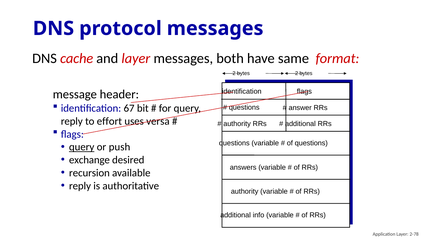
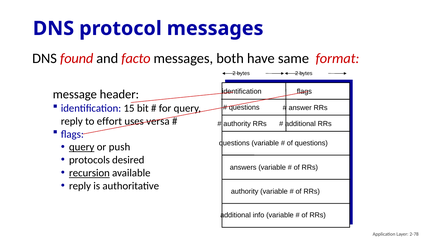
cache: cache -> found (77, 58)
and layer: layer -> facto (136, 58)
67: 67 -> 15 (129, 108)
exchange: exchange -> protocols (89, 160)
recursion underline: none -> present (89, 173)
